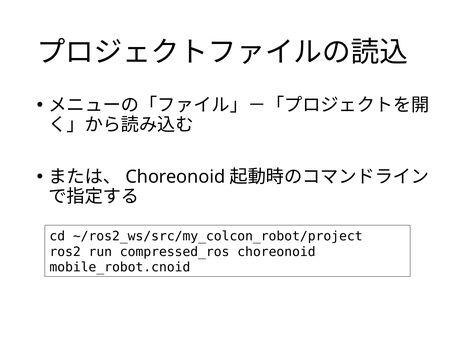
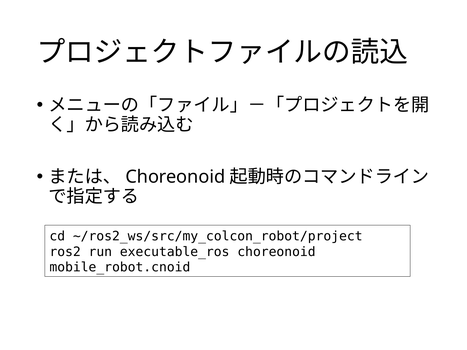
compressed_ros: compressed_ros -> executable_ros (175, 252)
